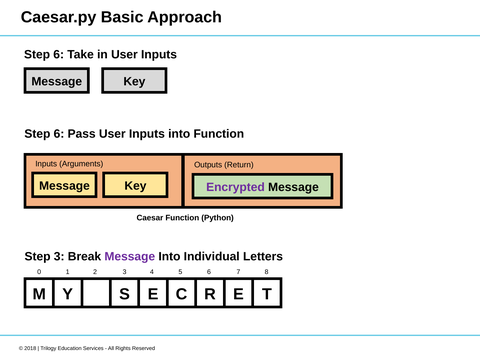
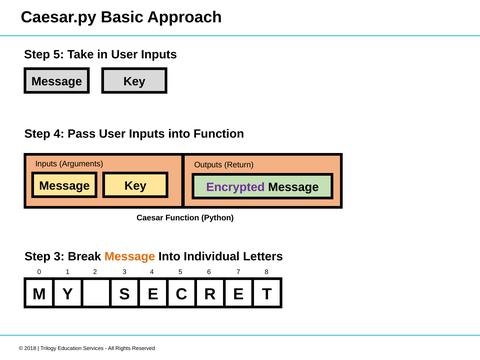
6: 6 -> 5 (59, 54)
6: 6 -> 4 (59, 134)
Message colour: purple -> orange (130, 256)
